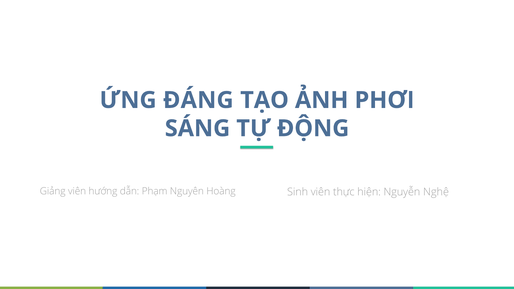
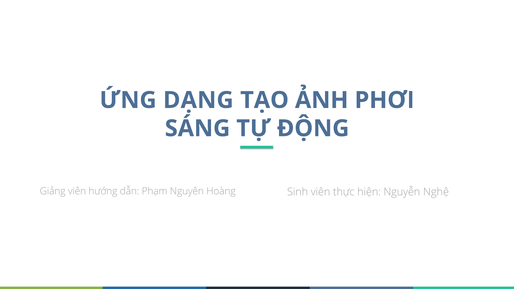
ĐÁNG: ĐÁNG -> DẠNG (198, 100)
